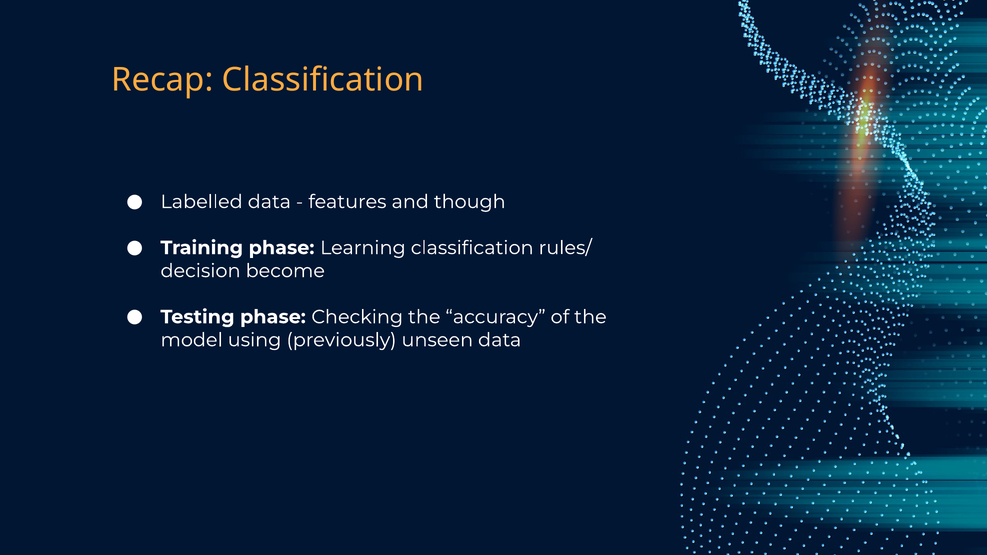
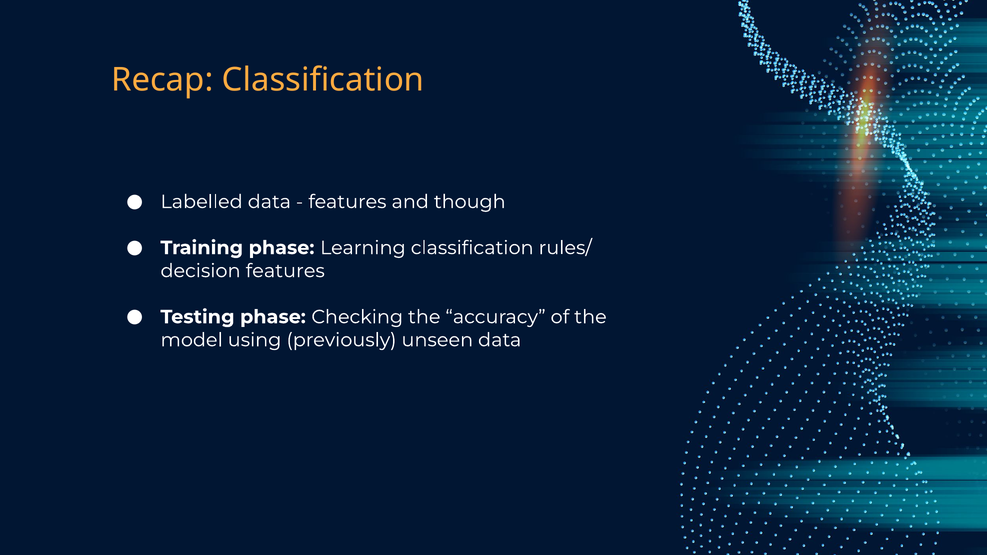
decision become: become -> features (285, 271)
